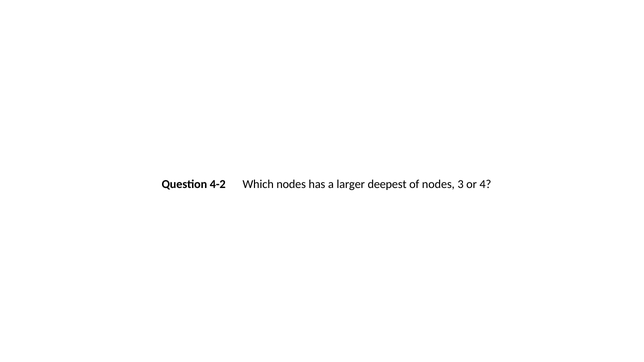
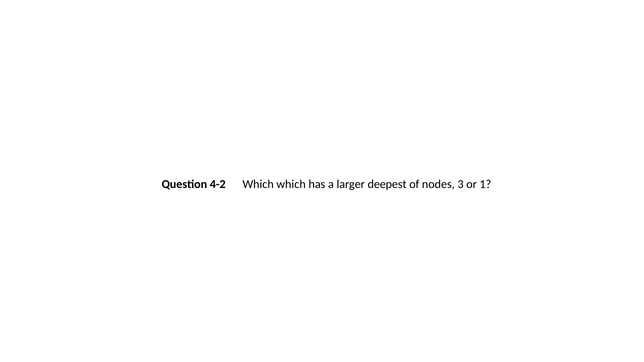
Which nodes: nodes -> which (291, 184)
4: 4 -> 1 (485, 184)
